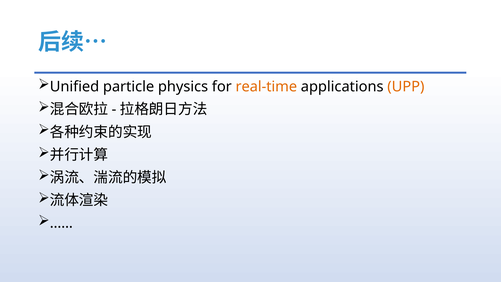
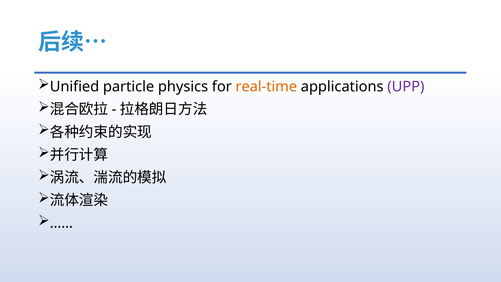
UPP colour: orange -> purple (406, 87)
